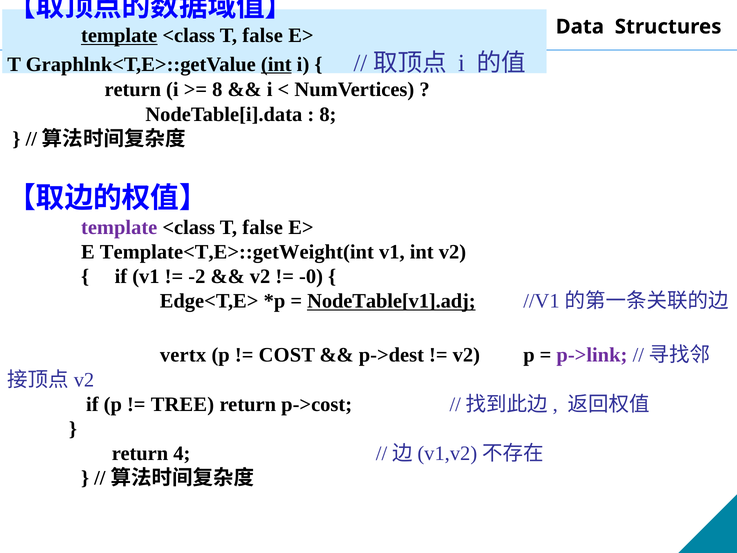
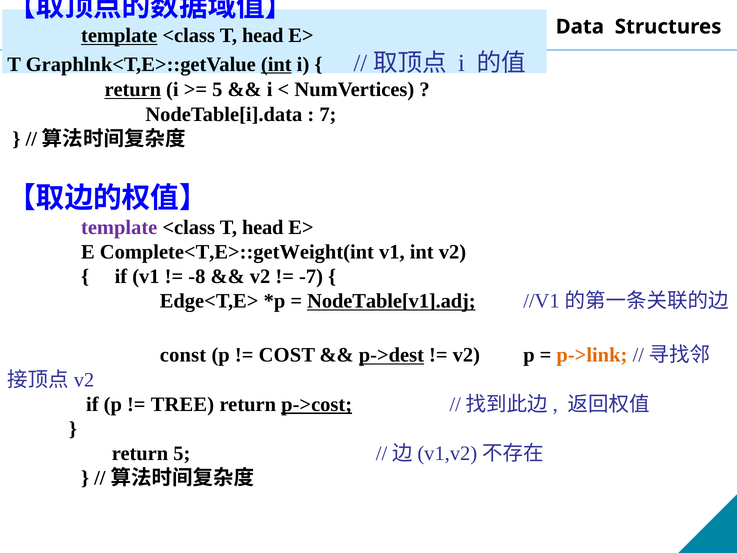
false: false -> head (263, 36)
return underline: none -> present (133, 90)
8: 8 -> 5 (217, 90)
8: 8 -> 7 (328, 114)
false: false -> head (263, 227)
Template<T,E>::getWeight(int: Template<T,E>::getWeight(int -> Complete<T,E>::getWeight(int (237, 252)
-2: -2 -> -8 (197, 276)
-0: -0 -> -7 (311, 276)
vertx: vertx -> const (183, 355)
p->dest underline: none -> present (391, 355)
p->link colour: purple -> orange (592, 355)
p->cost underline: none -> present (317, 404)
return 4: 4 -> 5 (182, 453)
